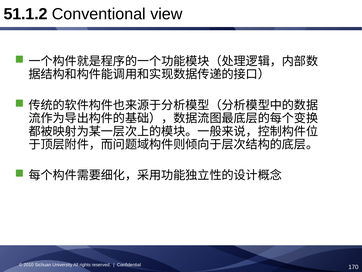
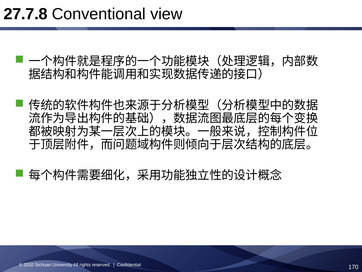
51.1.2: 51.1.2 -> 27.7.8 (26, 14)
